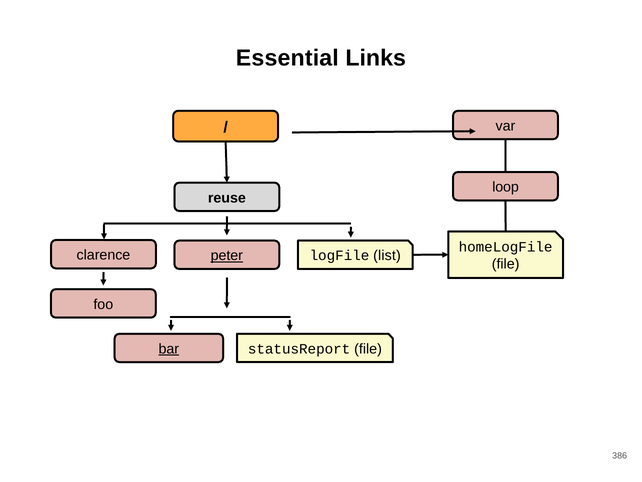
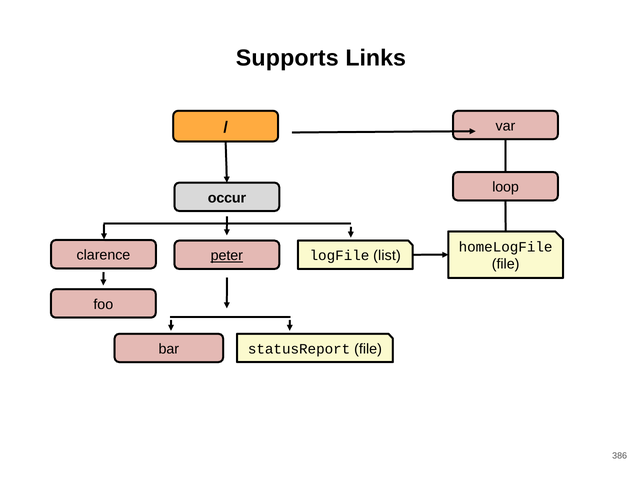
Essential: Essential -> Supports (287, 58)
reuse: reuse -> occur (227, 198)
bar underline: present -> none (169, 349)
